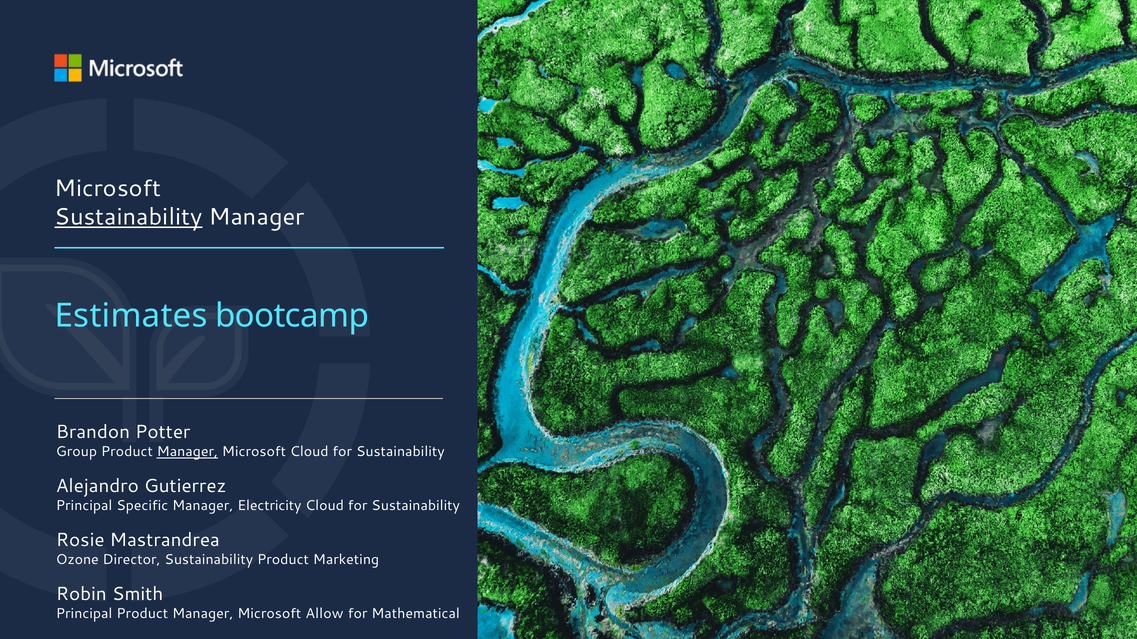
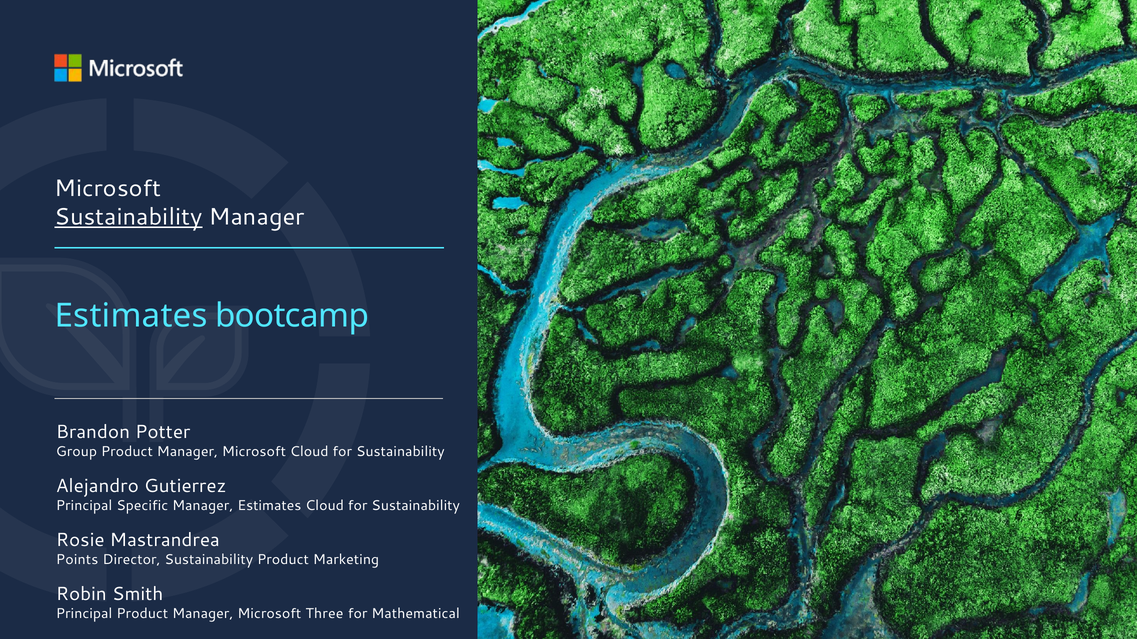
Manager underline: present -> none (187, 452)
Electricity: Electricity -> Estimates (269, 506)
Ozone: Ozone -> Points (77, 560)
Allow: Allow -> Three (324, 614)
